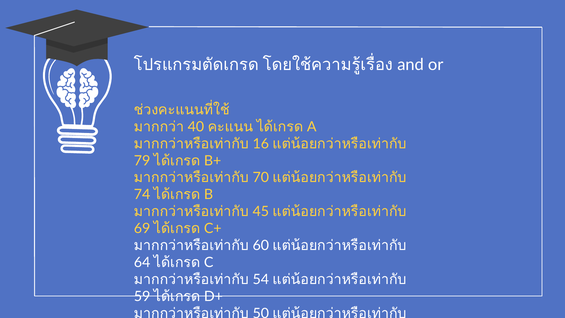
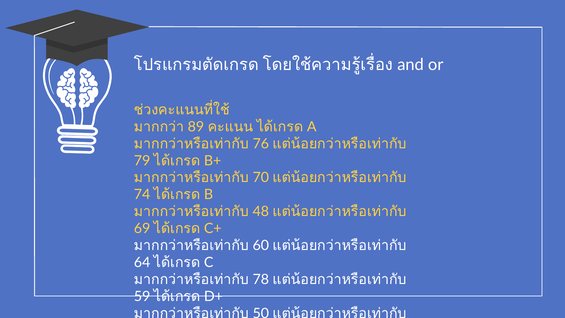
40: 40 -> 89 (196, 127)
16: 16 -> 76 (261, 144)
45: 45 -> 48 (261, 211)
54: 54 -> 78 (261, 279)
